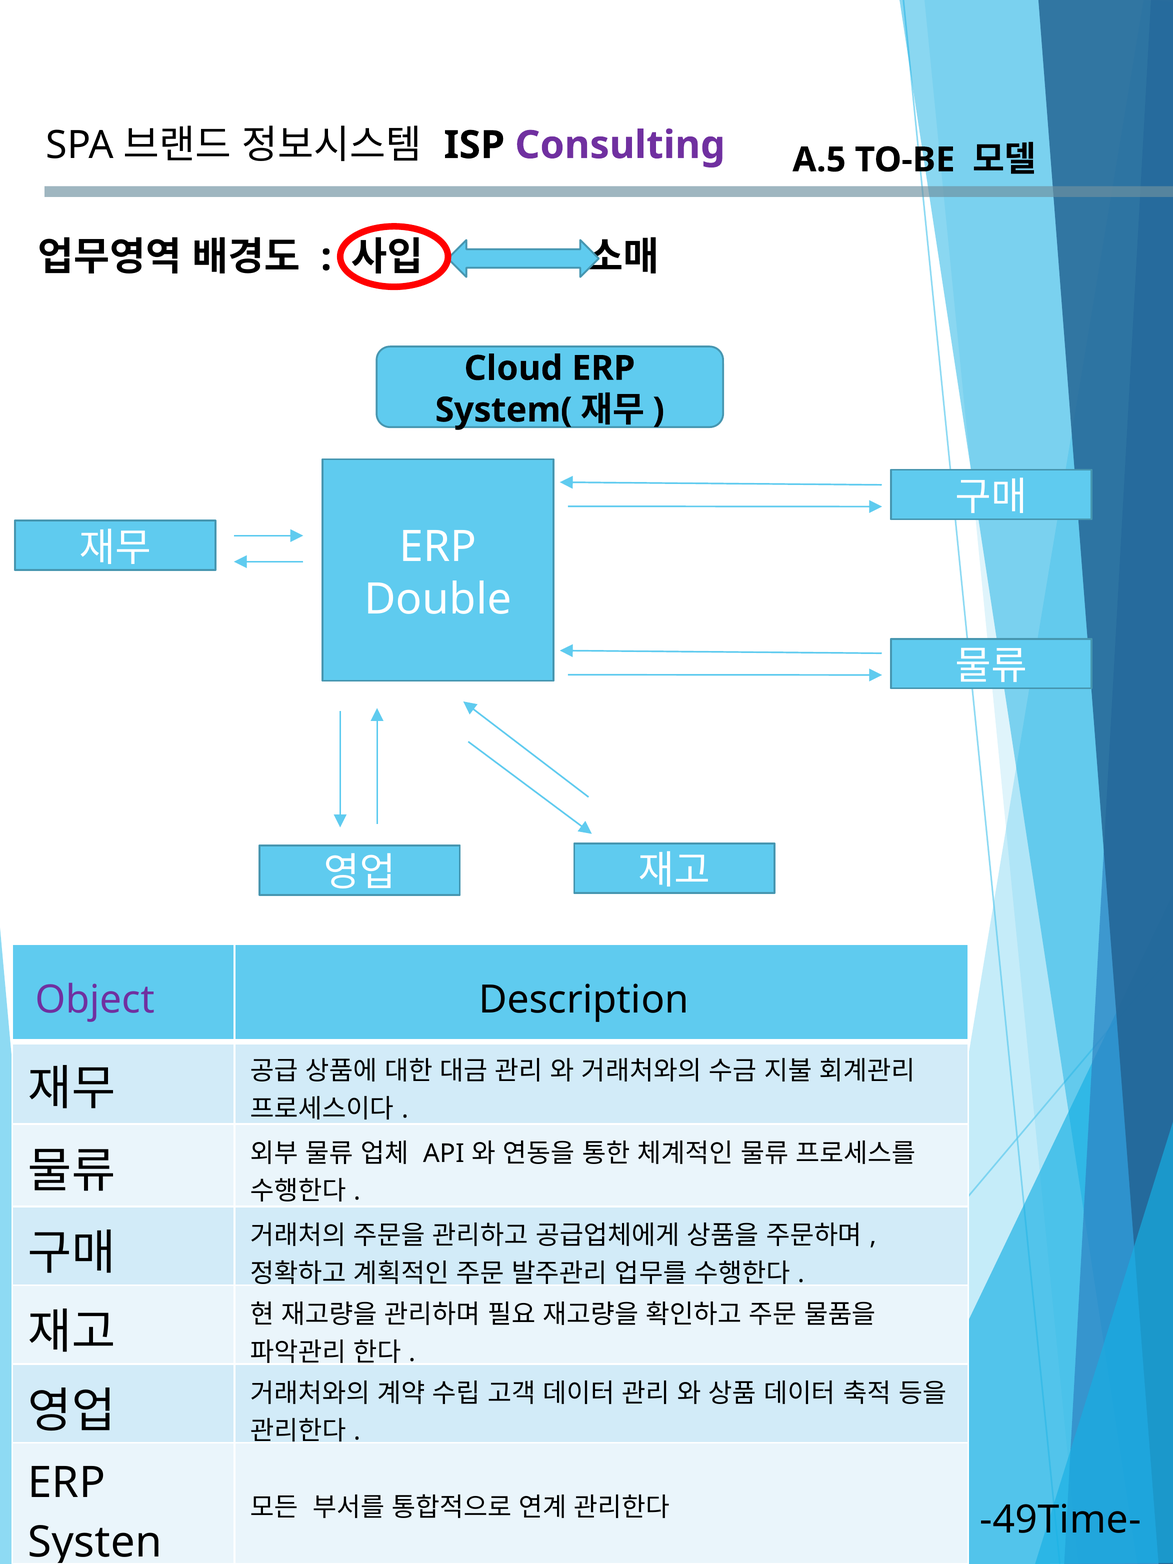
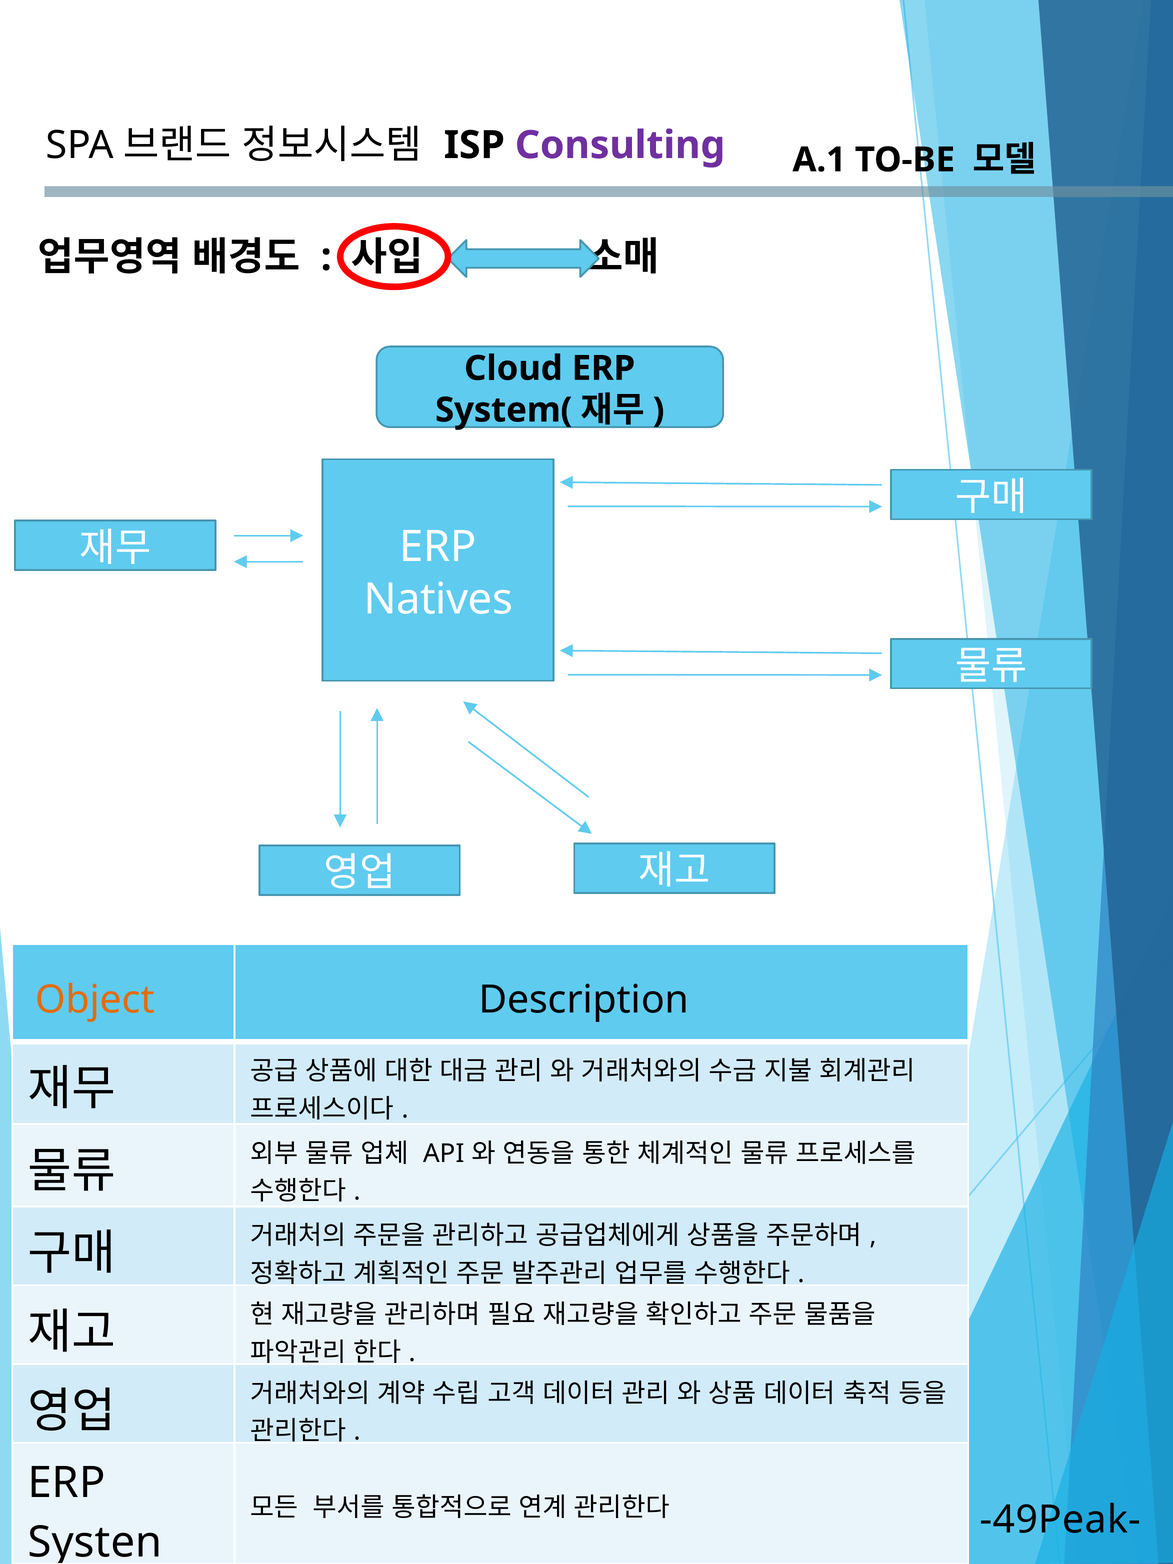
A.5: A.5 -> A.1 (819, 160)
Double: Double -> Natives (438, 599)
Object colour: purple -> orange (95, 1000)
-49Time-: -49Time- -> -49Peak- (1060, 1520)
